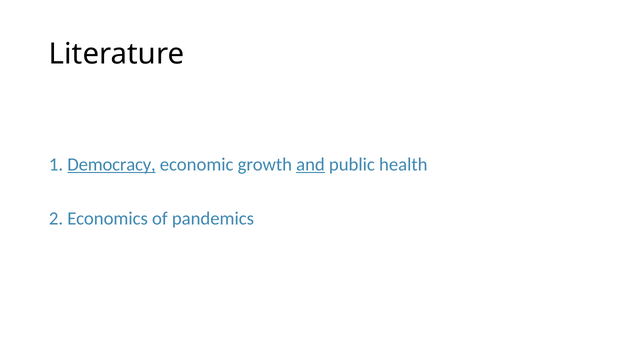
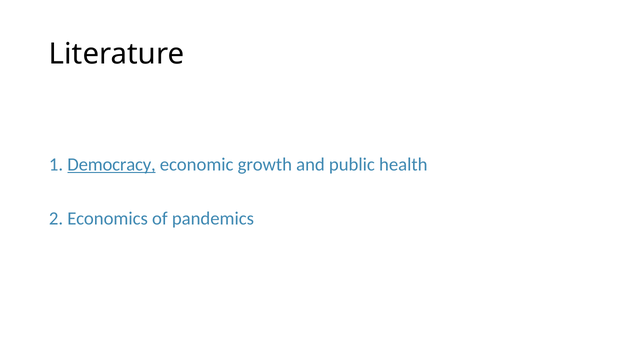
and underline: present -> none (310, 165)
